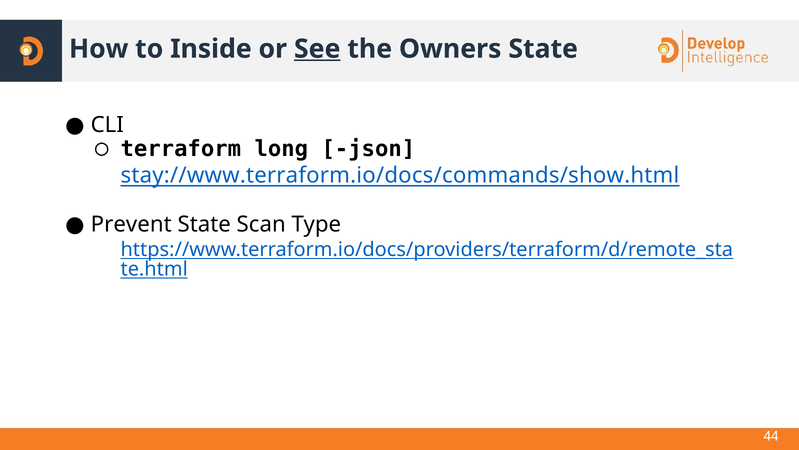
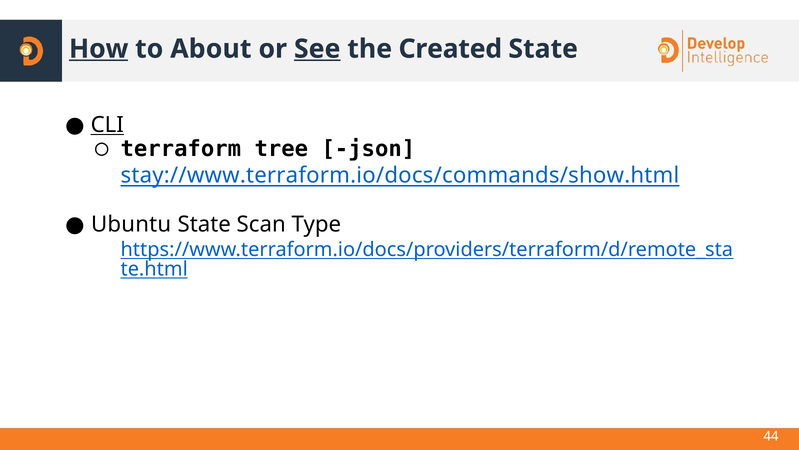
How underline: none -> present (99, 49)
Inside: Inside -> About (211, 49)
Owners: Owners -> Created (450, 49)
CLI underline: none -> present (107, 125)
long: long -> tree (281, 149)
Prevent: Prevent -> Ubuntu (131, 224)
